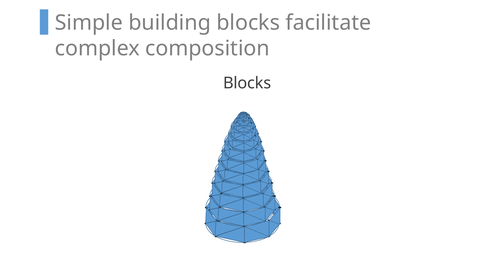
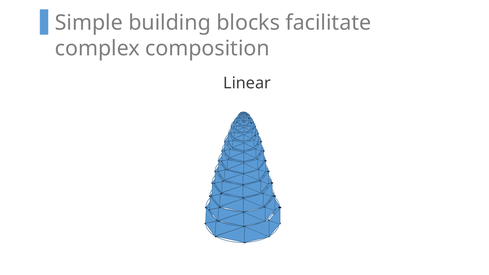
Blocks: Blocks -> Linear (247, 83)
